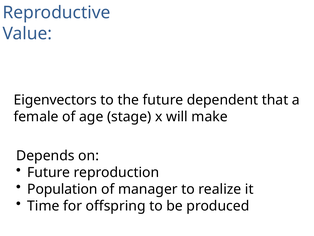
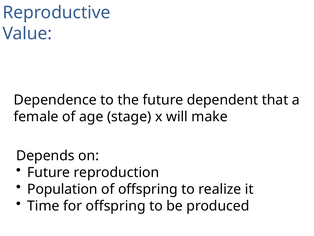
Eigenvectors: Eigenvectors -> Dependence (55, 100)
of manager: manager -> offspring (148, 189)
